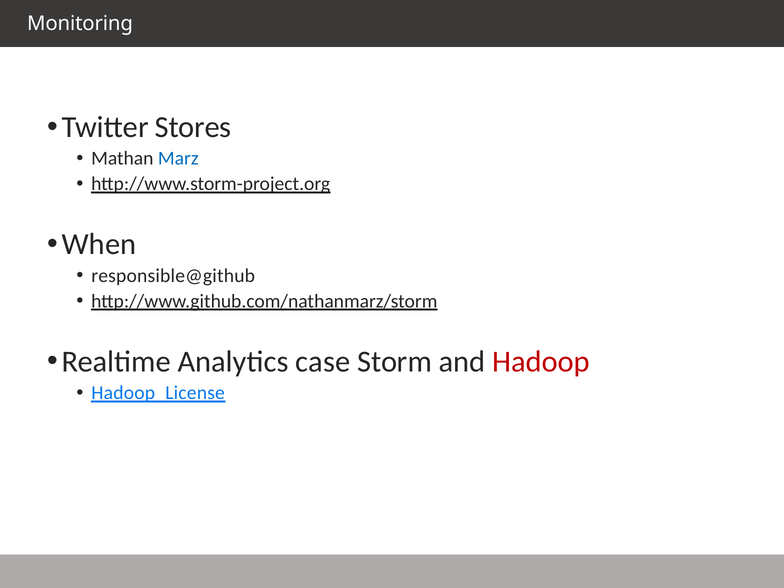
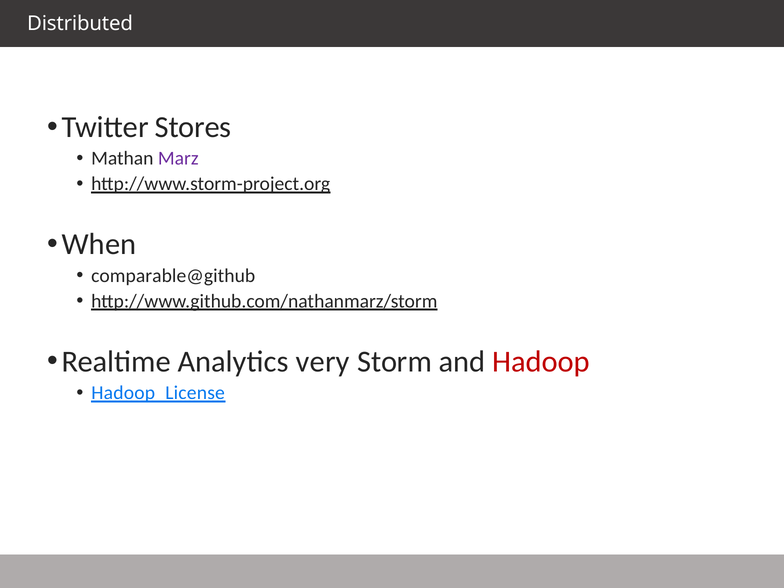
Monitoring: Monitoring -> Distributed (80, 24)
Marz colour: blue -> purple (178, 158)
responsible@github: responsible@github -> comparable@github (173, 276)
case: case -> very (323, 362)
